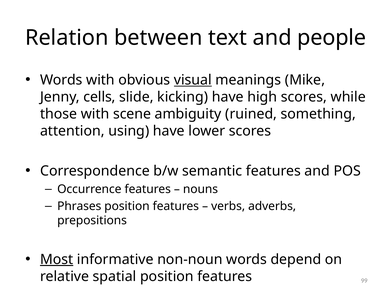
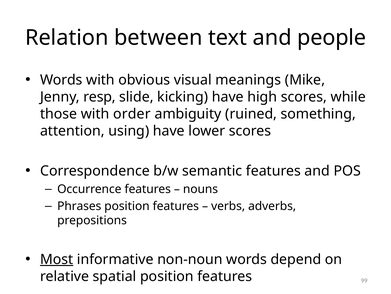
visual underline: present -> none (193, 80)
cells: cells -> resp (99, 97)
scene: scene -> order (132, 114)
